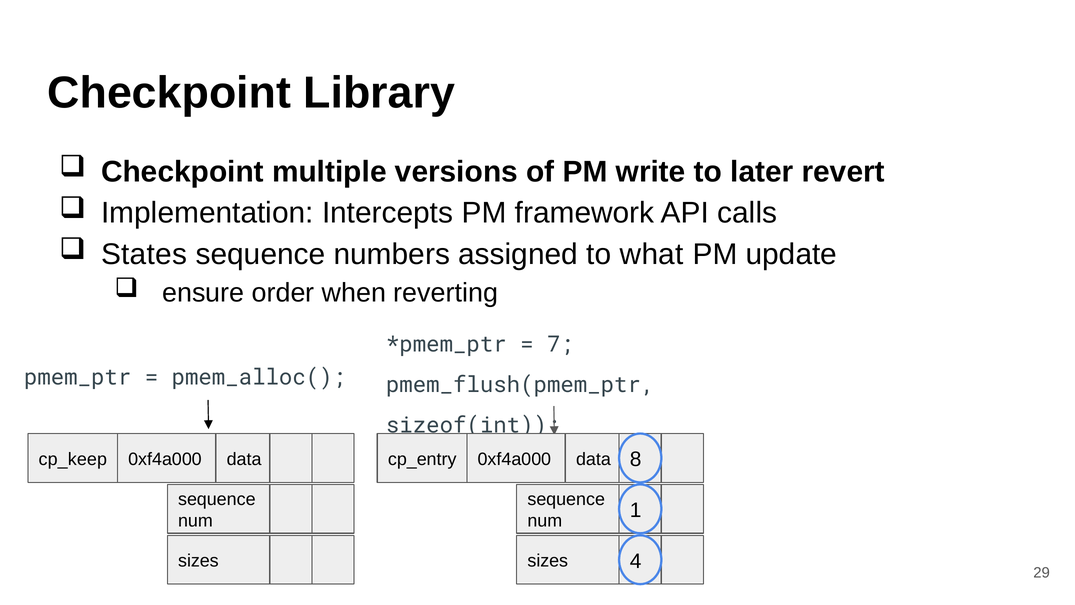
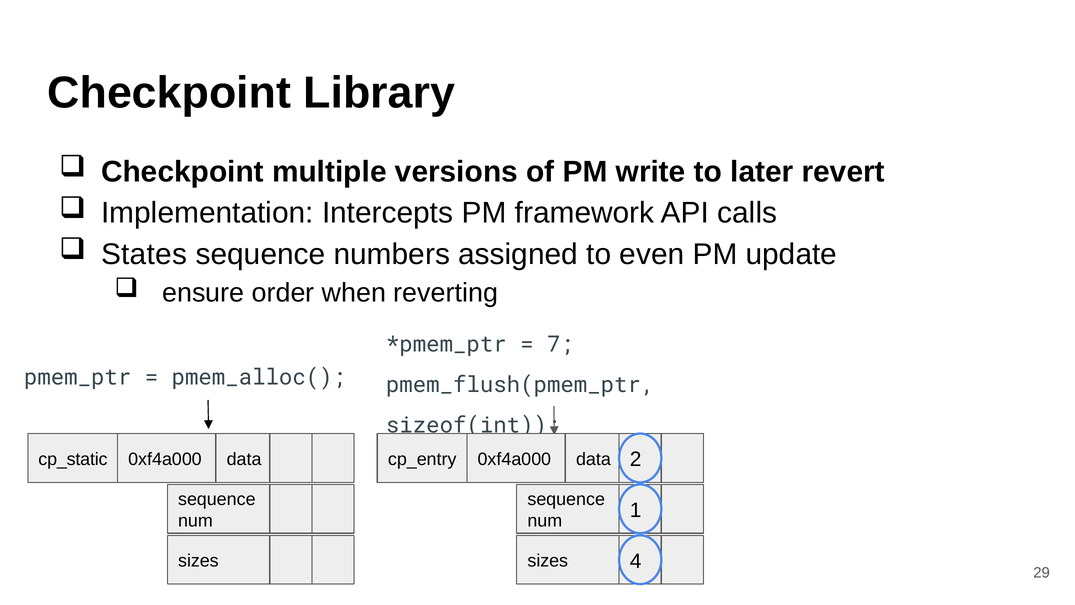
what: what -> even (652, 254)
cp_keep: cp_keep -> cp_static (73, 459)
8: 8 -> 2 (636, 459)
